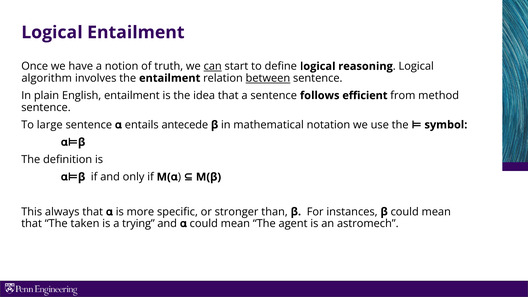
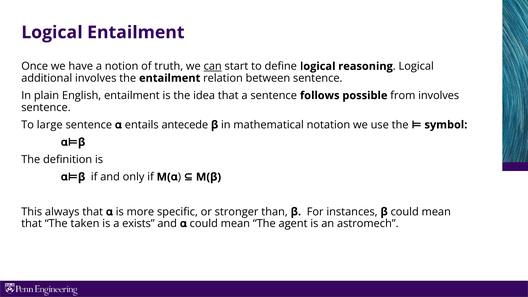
algorithm: algorithm -> additional (47, 78)
between underline: present -> none (268, 78)
efficient: efficient -> possible (365, 96)
from method: method -> involves (439, 96)
trying: trying -> exists (138, 224)
